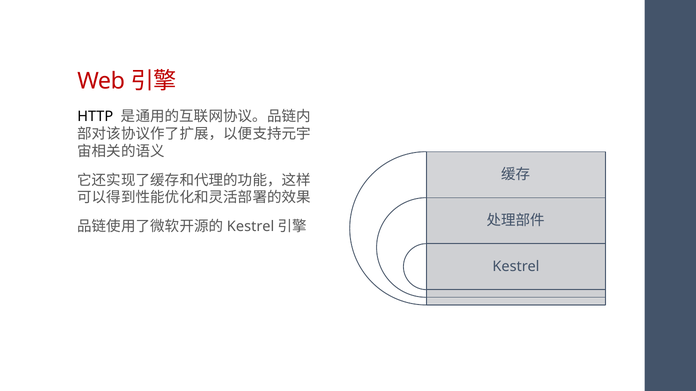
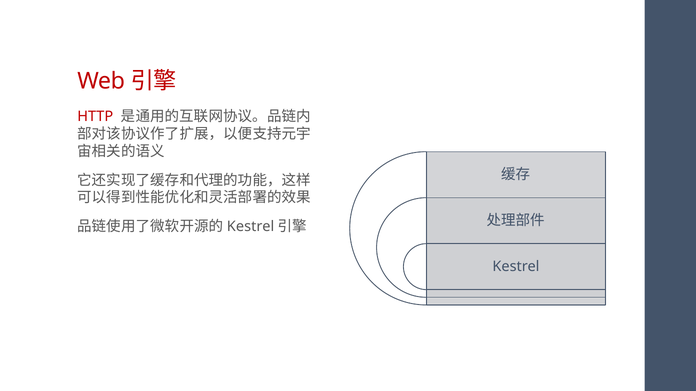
HTTP colour: black -> red (95, 117)
